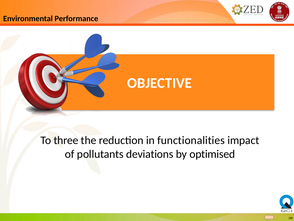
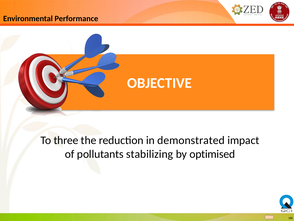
functionalities: functionalities -> demonstrated (191, 140)
deviations: deviations -> stabilizing (150, 154)
